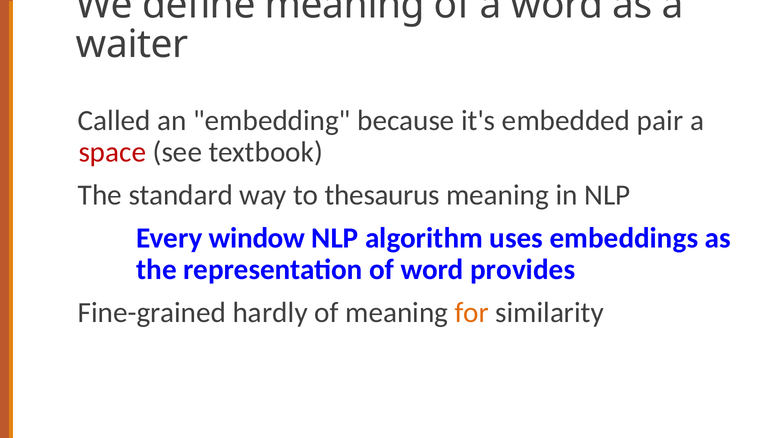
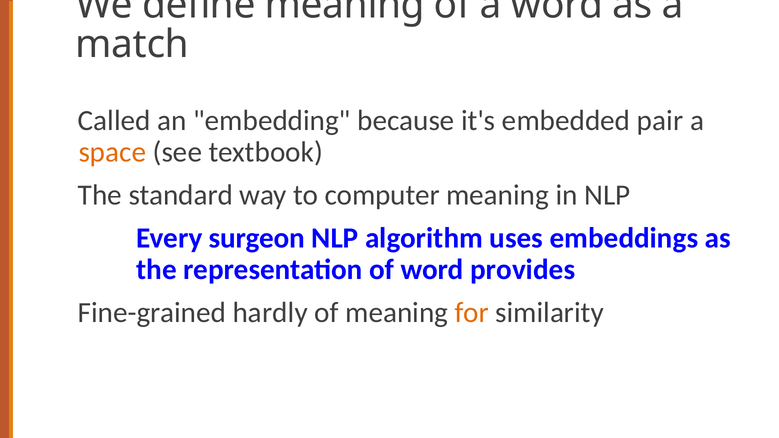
waiter: waiter -> match (132, 44)
space colour: red -> orange (112, 152)
thesaurus: thesaurus -> computer (382, 195)
window: window -> surgeon (257, 238)
